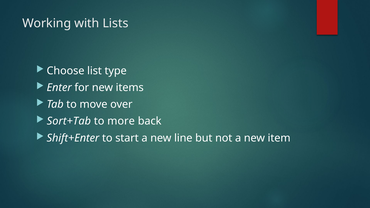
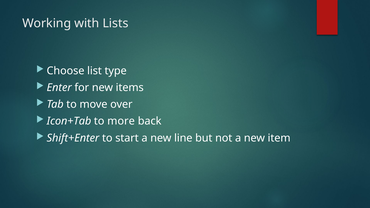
Sort+Tab: Sort+Tab -> Icon+Tab (69, 121)
